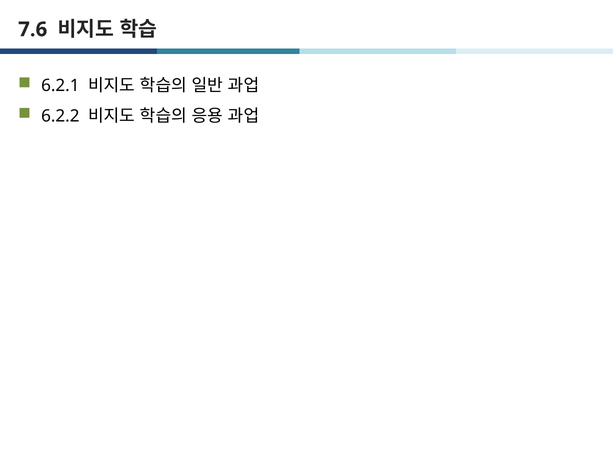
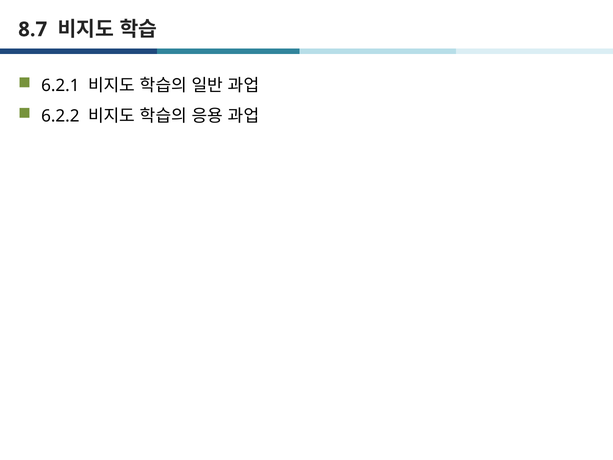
7.6: 7.6 -> 8.7 (33, 29)
